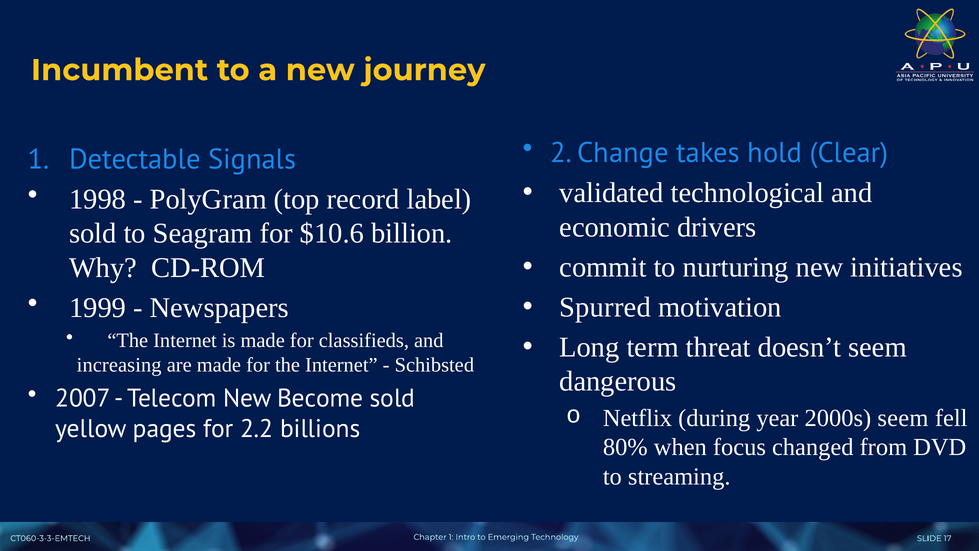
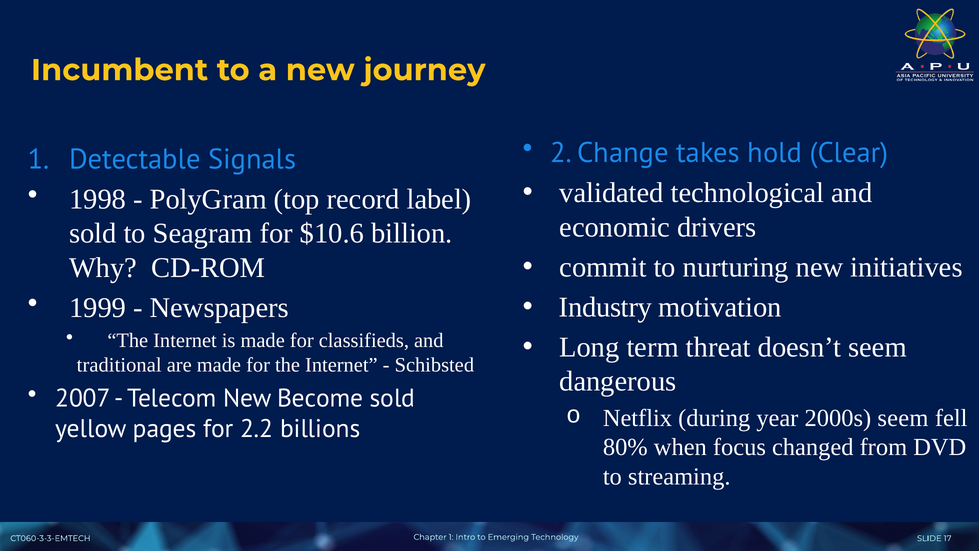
Spurred: Spurred -> Industry (605, 307)
increasing: increasing -> traditional (119, 365)
